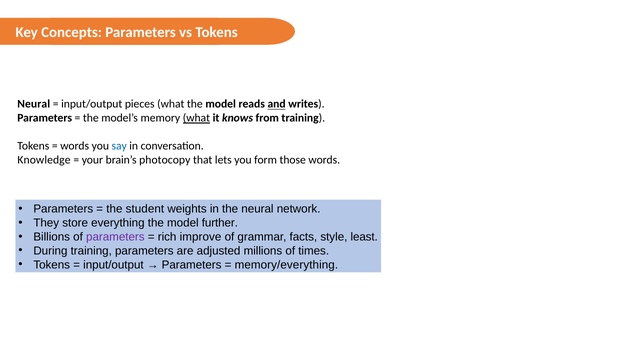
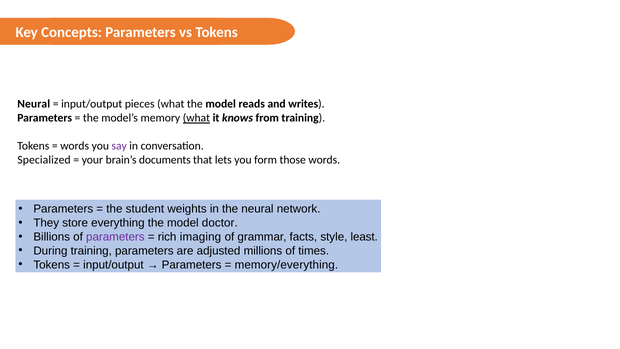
and underline: present -> none (277, 104)
say colour: blue -> purple (119, 146)
Knowledge: Knowledge -> Specialized (44, 160)
photocopy: photocopy -> documents (165, 160)
further: further -> doctor (220, 223)
improve: improve -> imaging (200, 237)
